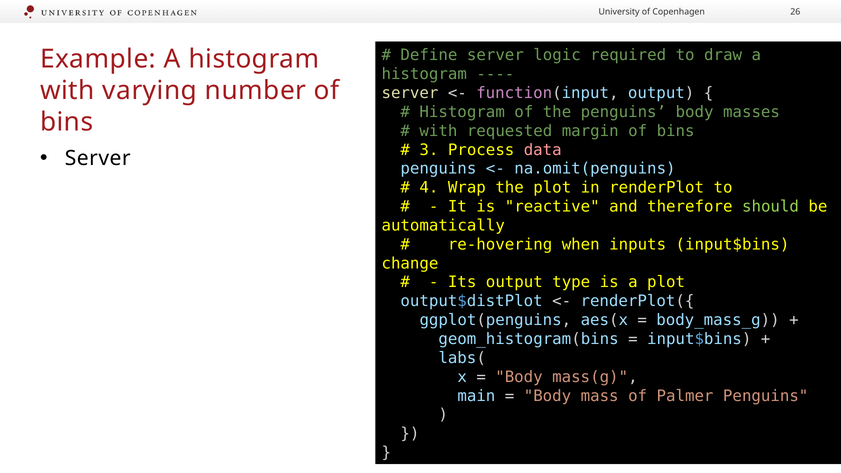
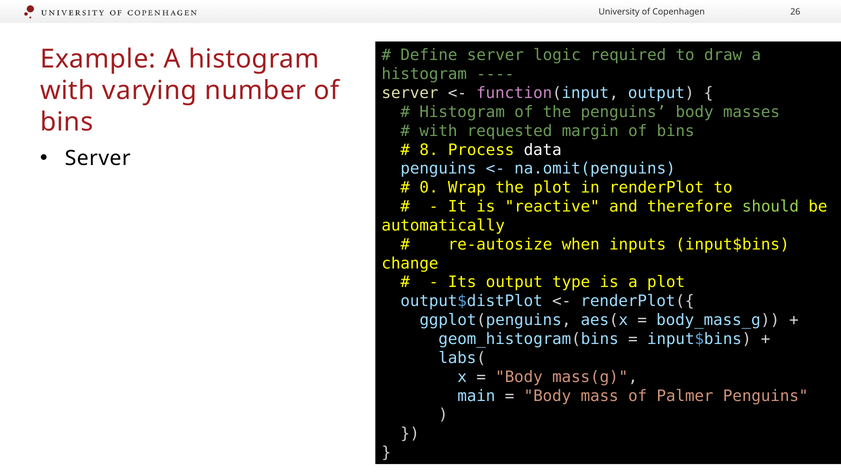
3: 3 -> 8 (429, 150)
data colour: pink -> white (543, 150)
4: 4 -> 0 (429, 188)
re-hovering: re-hovering -> re-autosize (500, 244)
